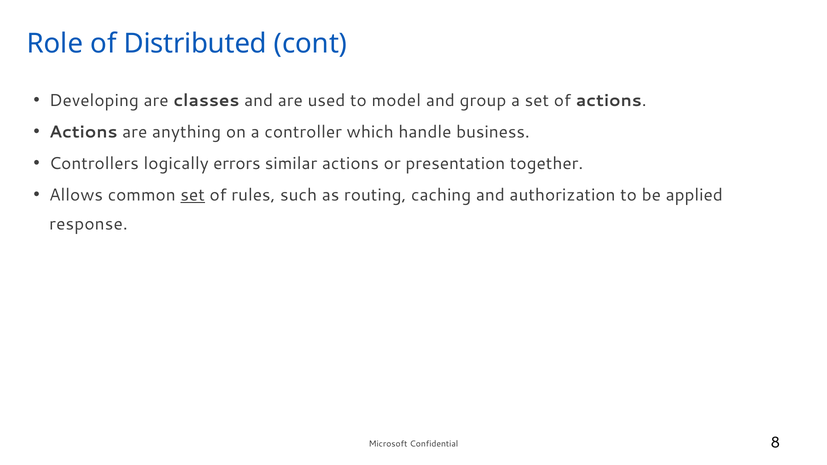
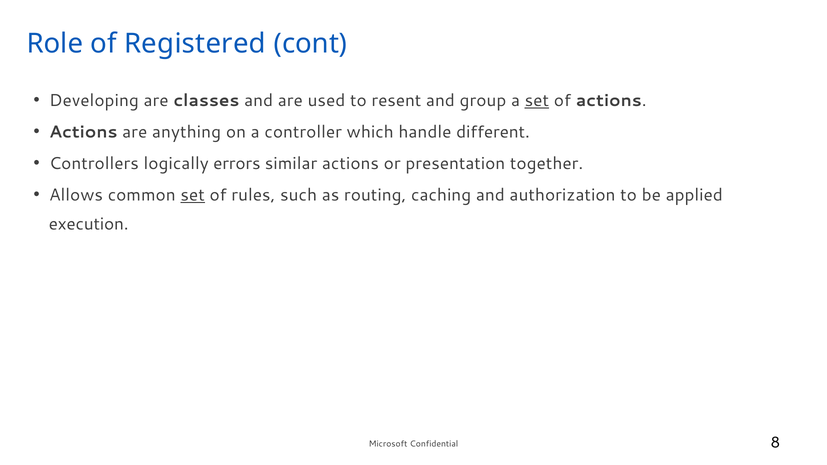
Distributed: Distributed -> Registered (195, 44)
model: model -> resent (396, 100)
set underline: none -> present (537, 100)
business: business -> different (493, 132)
response: response -> execution (89, 224)
